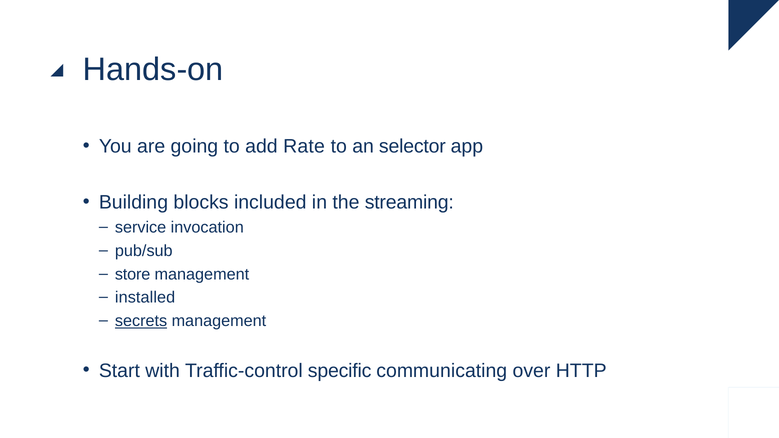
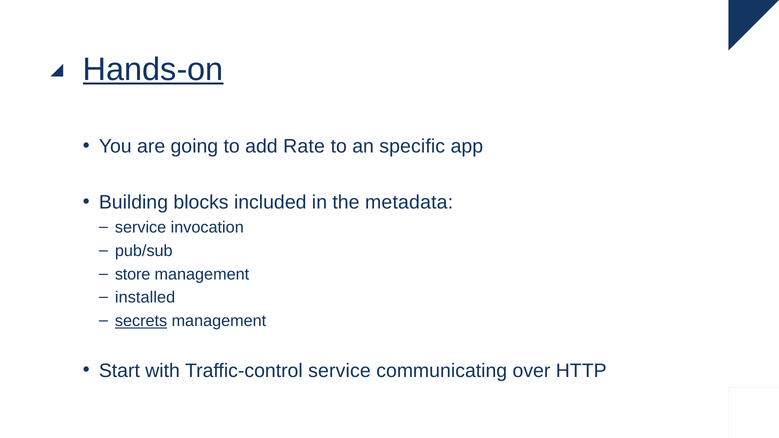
Hands-on underline: none -> present (153, 70)
selector: selector -> specific (412, 146)
streaming: streaming -> metadata (409, 203)
Traffic-control specific: specific -> service (339, 371)
